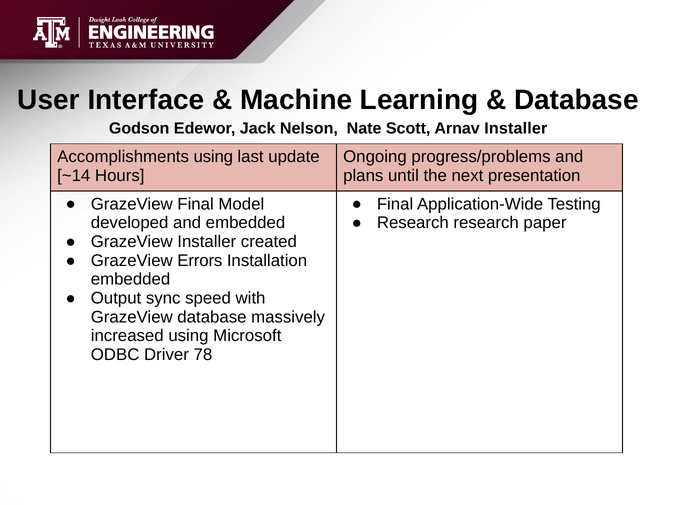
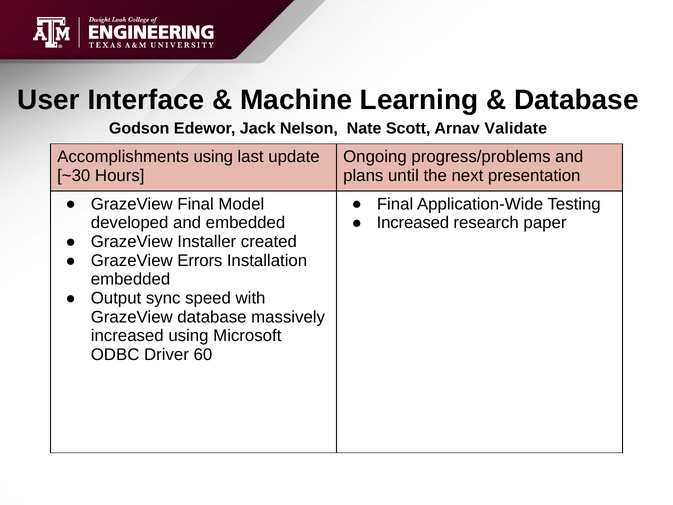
Arnav Installer: Installer -> Validate (516, 129)
~14: ~14 -> ~30 (74, 176)
Research: Research -> Increased (413, 223)
78: 78 -> 60 (203, 355)
